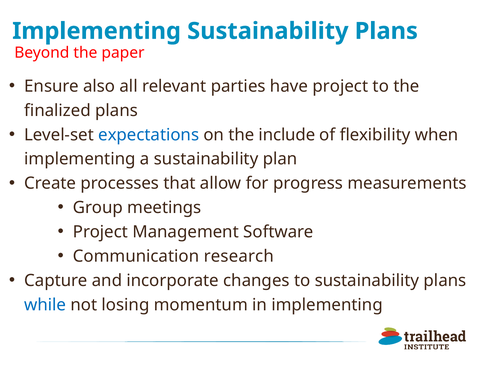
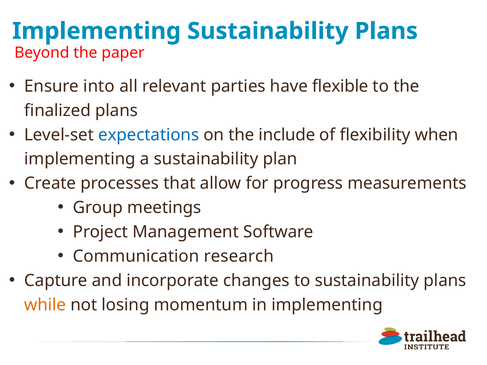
also: also -> into (99, 86)
have project: project -> flexible (340, 86)
while colour: blue -> orange (45, 305)
